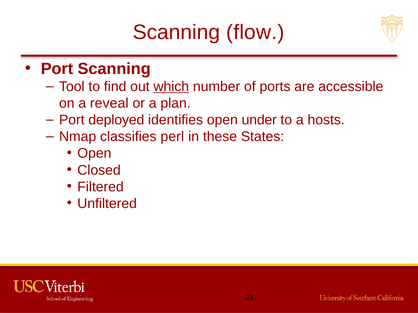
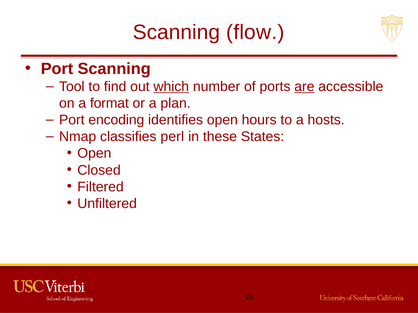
are underline: none -> present (304, 87)
reveal: reveal -> format (109, 103)
deployed: deployed -> encoding (116, 120)
under: under -> hours (259, 120)
